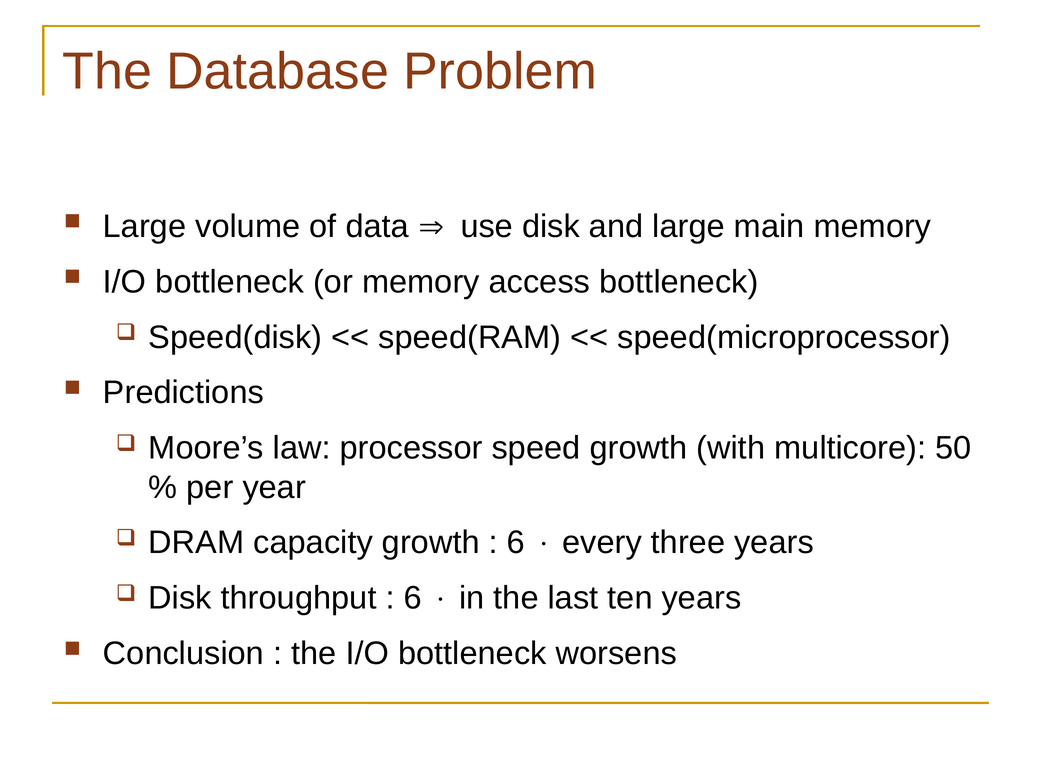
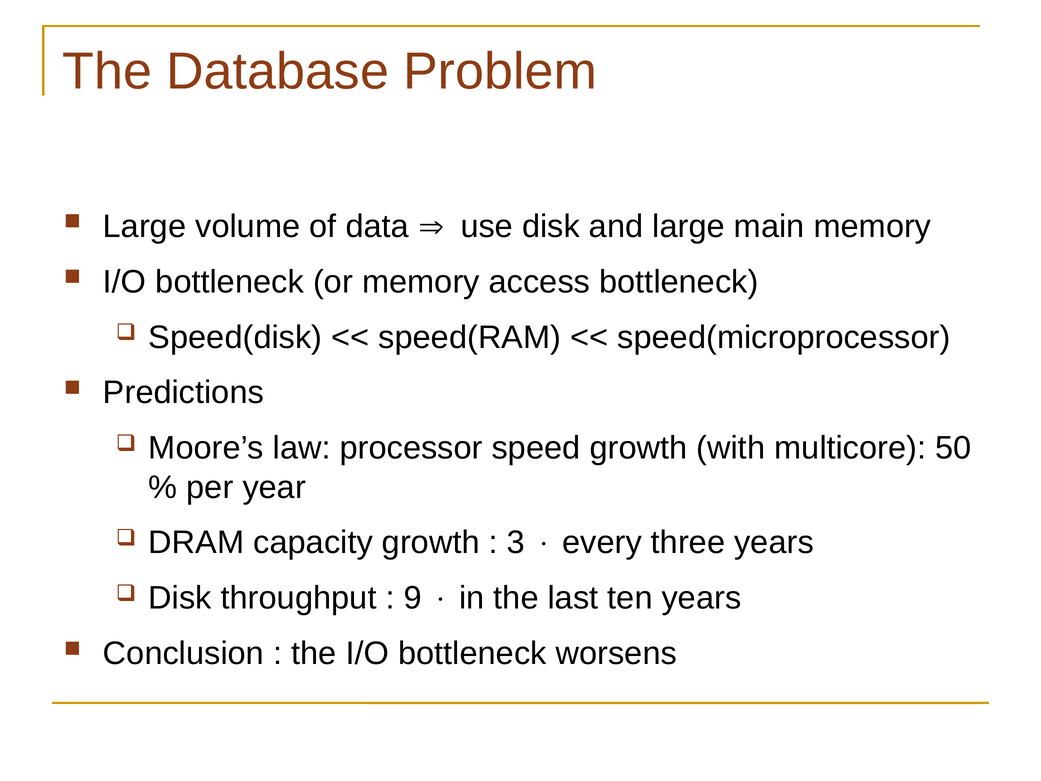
6: 6 -> 3 (516, 543)
6: 6 -> 9 (413, 598)
